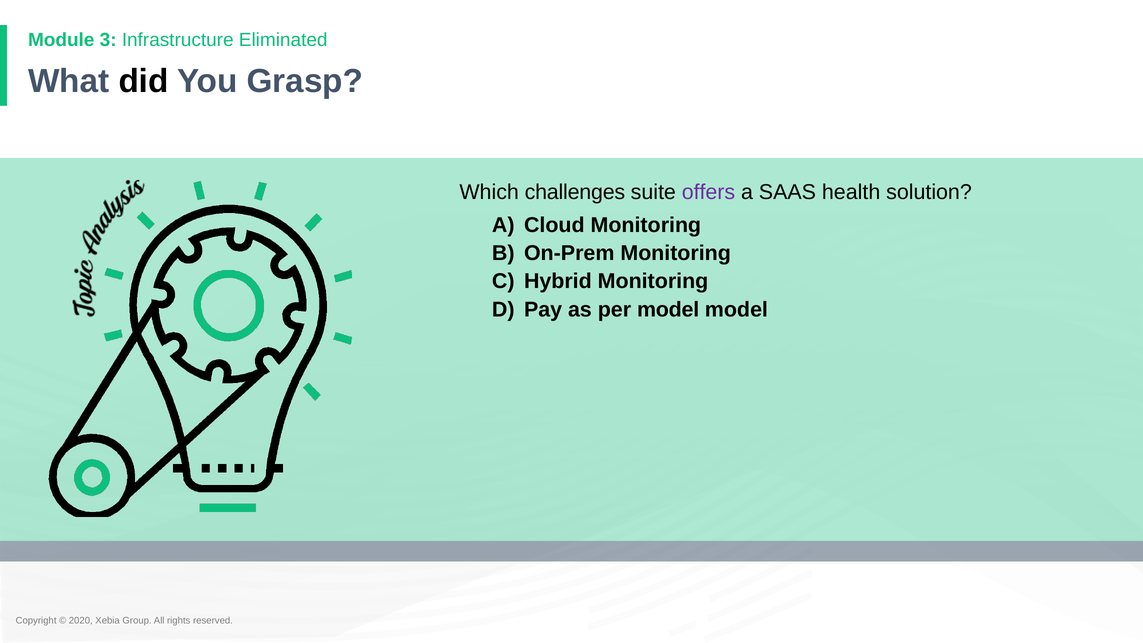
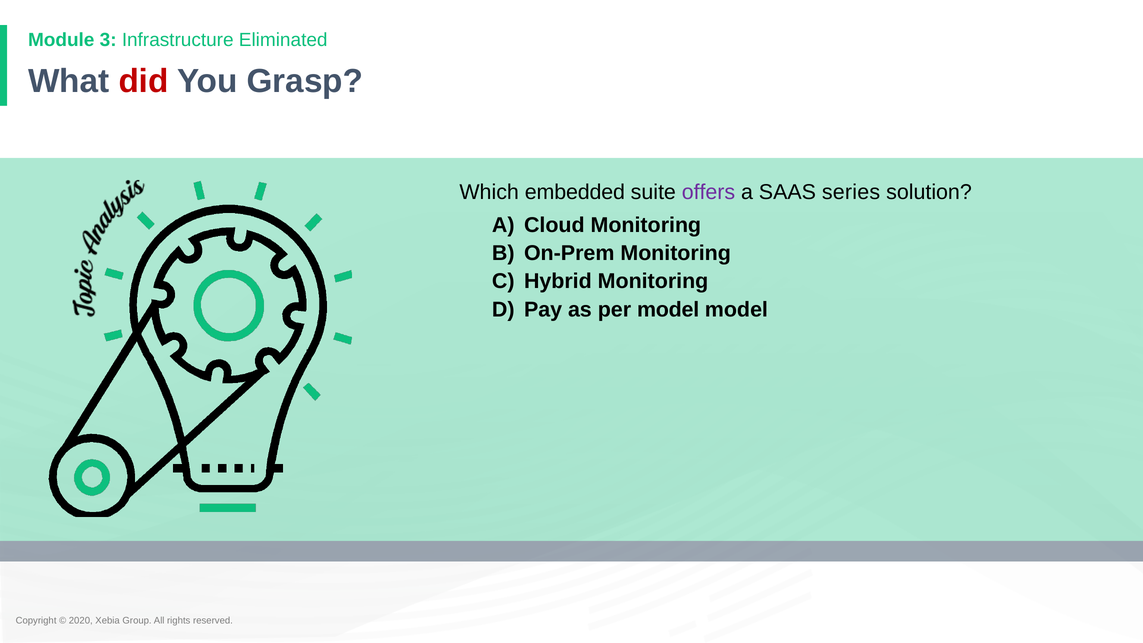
did colour: black -> red (144, 81)
challenges: challenges -> embedded (575, 192)
health: health -> series (851, 192)
